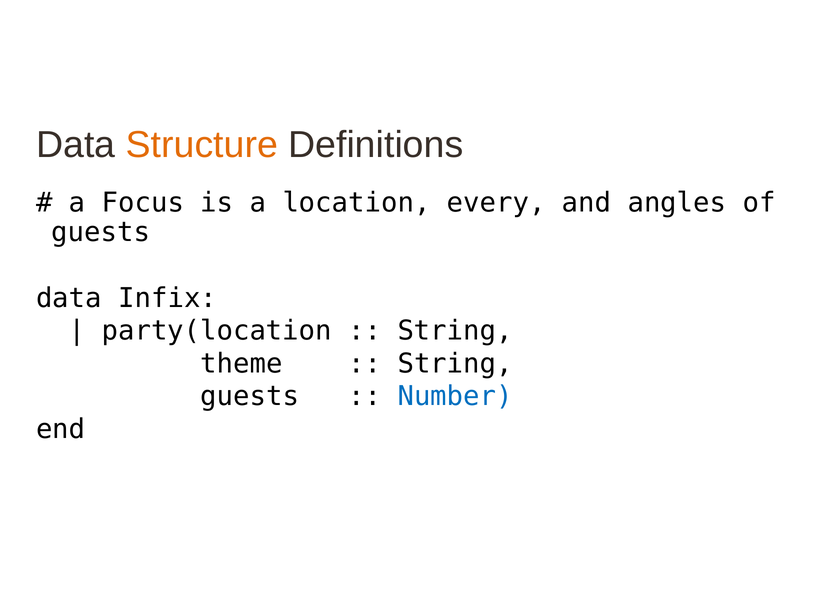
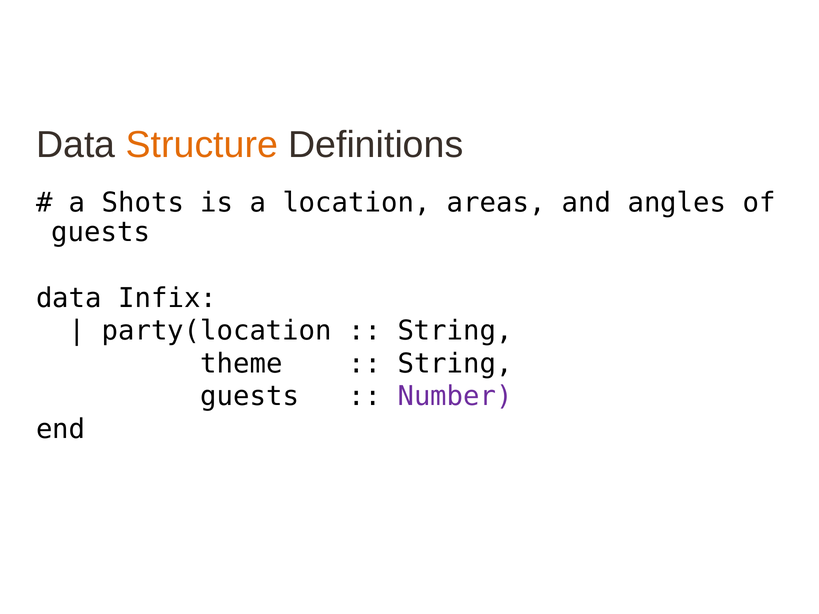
Focus: Focus -> Shots (143, 203)
every: every -> areas (496, 203)
Number colour: blue -> purple (455, 396)
